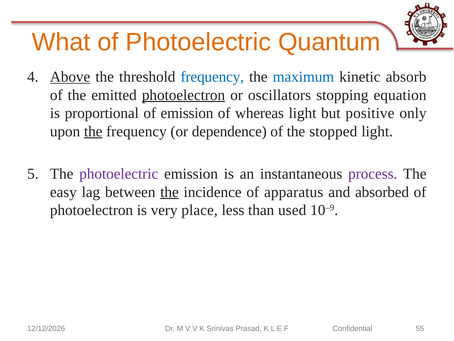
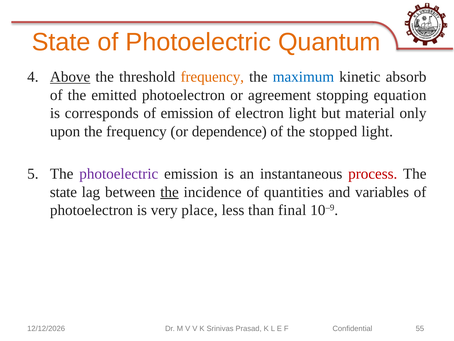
What: What -> State (61, 42)
frequency colour: blue -> orange (212, 77)
photoelectron underline: present -> none (184, 95)
oscillators: oscillators -> agreement (280, 95)
proportional: proportional -> corresponds (102, 113)
whereas: whereas -> electron (259, 113)
positive: positive -> material (370, 113)
the underline: present -> none (93, 131)
process colour: purple -> red (373, 174)
easy: easy -> state (63, 192)
apparatus: apparatus -> quantities (294, 192)
absorbed: absorbed -> variables (382, 192)
used: used -> final (292, 210)
